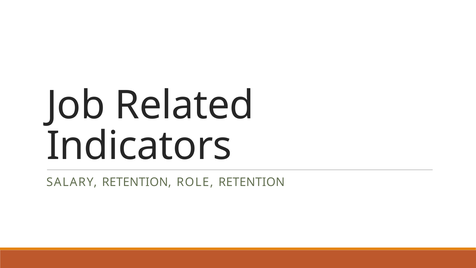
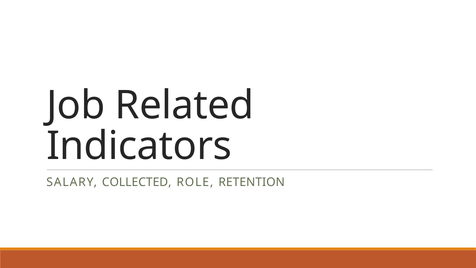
SALARY RETENTION: RETENTION -> COLLECTED (137, 182)
